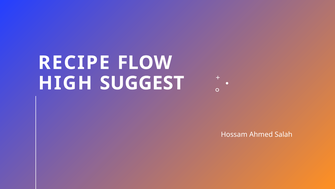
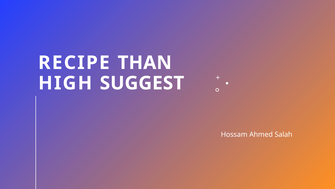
FLOW: FLOW -> THAN (145, 63)
